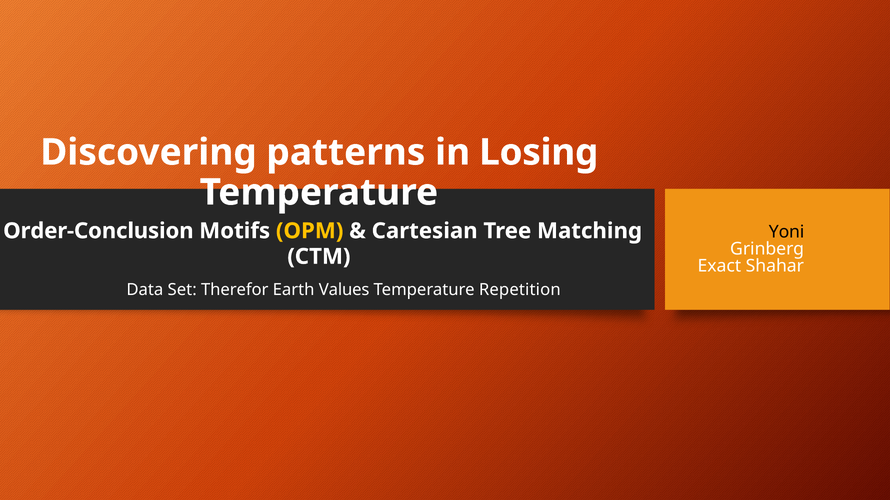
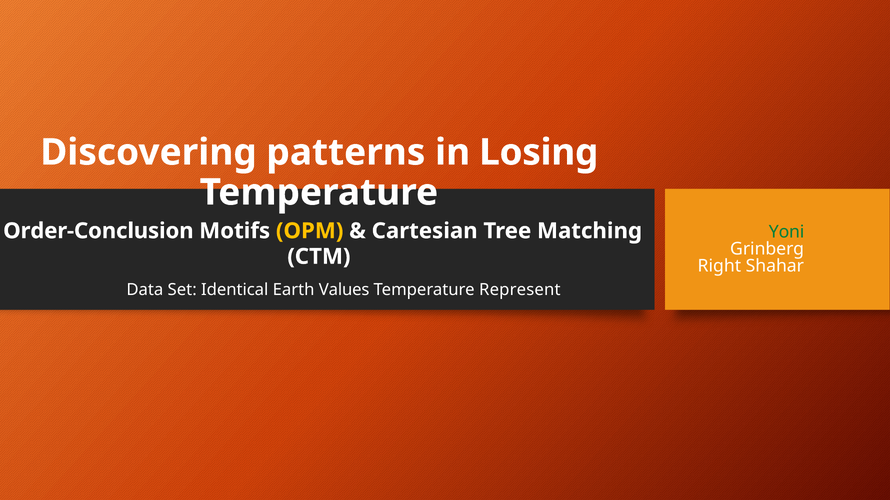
Yoni colour: black -> green (787, 232)
Exact: Exact -> Right (719, 266)
Therefor: Therefor -> Identical (235, 290)
Repetition: Repetition -> Represent (520, 290)
